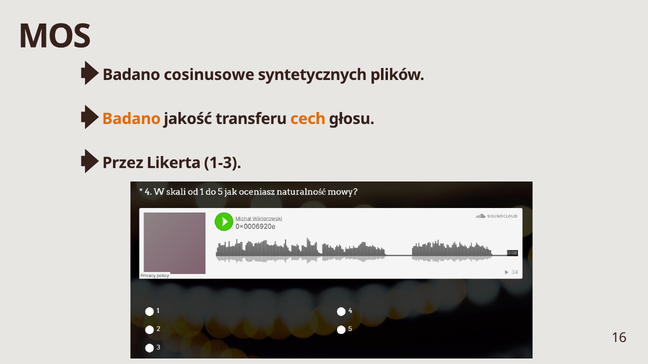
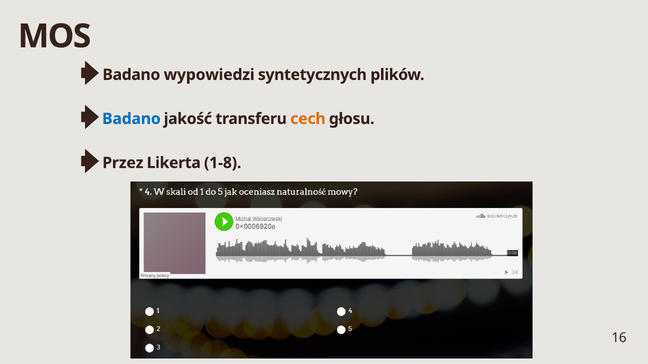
cosinusowe: cosinusowe -> wypowiedzi (209, 75)
Badano colour: orange -> blue (131, 119)
1-3: 1-3 -> 1-8 (223, 163)
